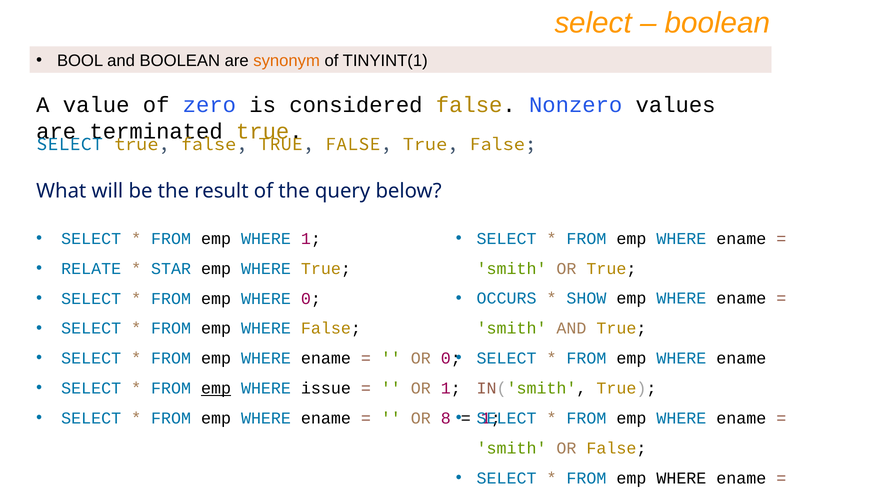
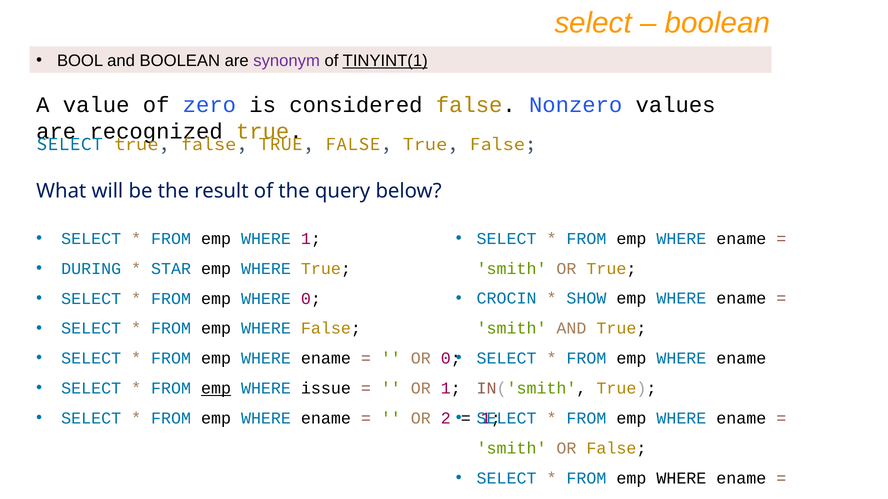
synonym colour: orange -> purple (287, 61)
TINYINT(1 underline: none -> present (385, 61)
terminated: terminated -> recognized (156, 132)
RELATE: RELATE -> DURING (91, 269)
OCCURS: OCCURS -> CROCIN (507, 299)
8: 8 -> 2 (446, 419)
